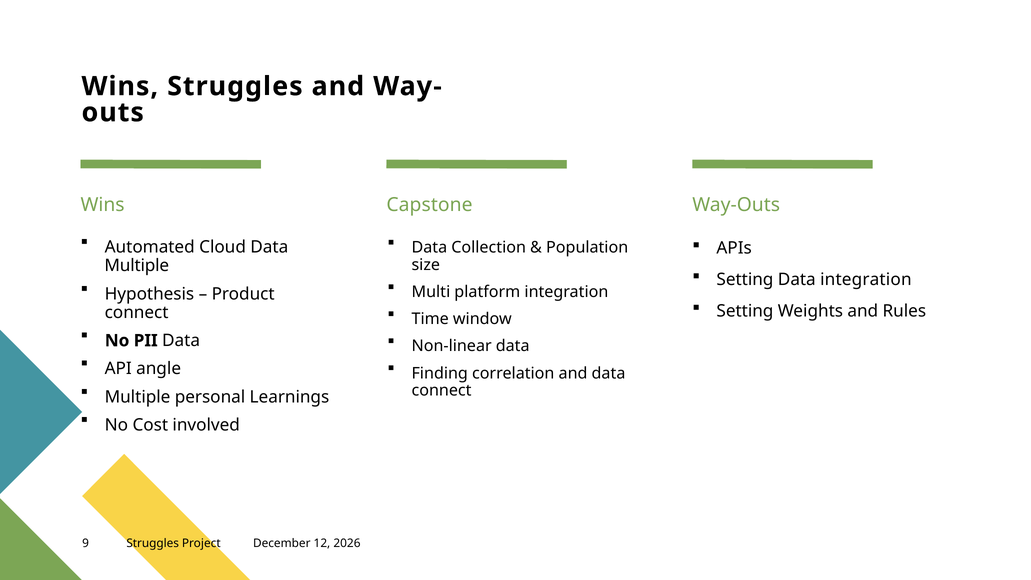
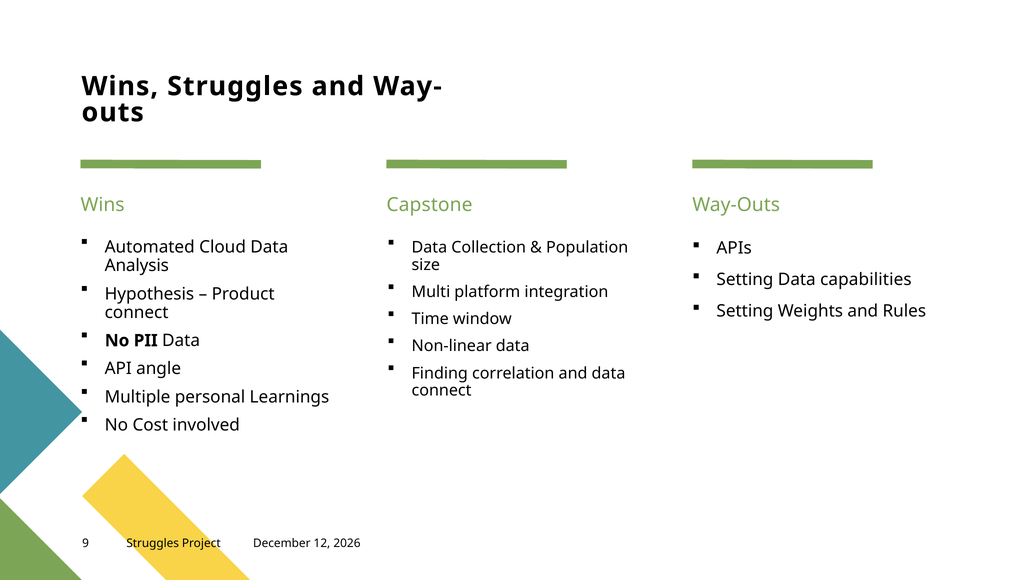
Multiple: Multiple -> Analysis (137, 266)
Data integration: integration -> capabilities (866, 280)
